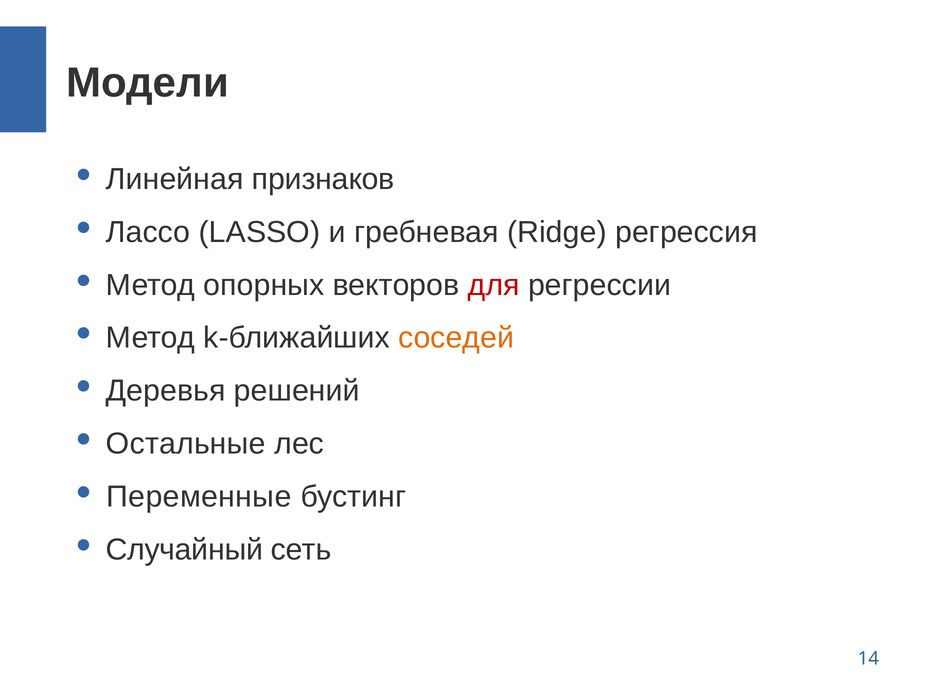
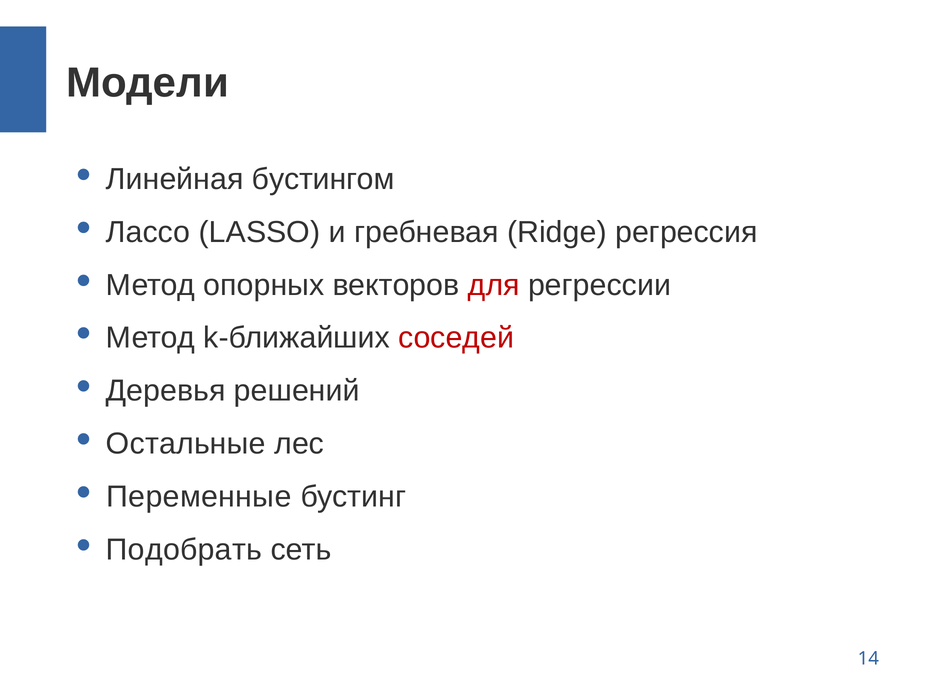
признаков: признаков -> бустингом (323, 179)
соседей colour: orange -> red (456, 338)
Случайный: Случайный -> Подобрать (184, 550)
